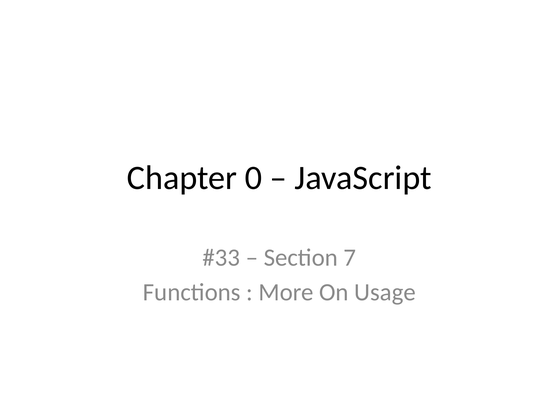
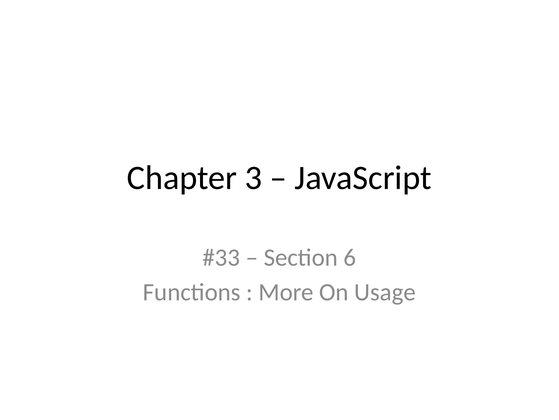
0: 0 -> 3 (254, 178)
7: 7 -> 6 (350, 257)
